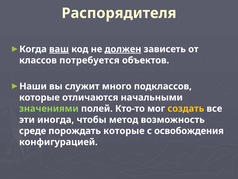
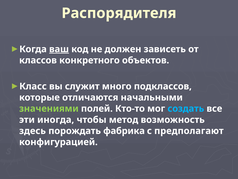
должен underline: present -> none (123, 49)
потребуется: потребуется -> конкретного (89, 60)
Наши: Наши -> Класс (33, 86)
создать colour: yellow -> light blue (186, 108)
среде: среде -> здесь (33, 131)
порождать которые: которые -> фабрика (124, 131)
освобождения: освобождения -> предполагают (189, 131)
